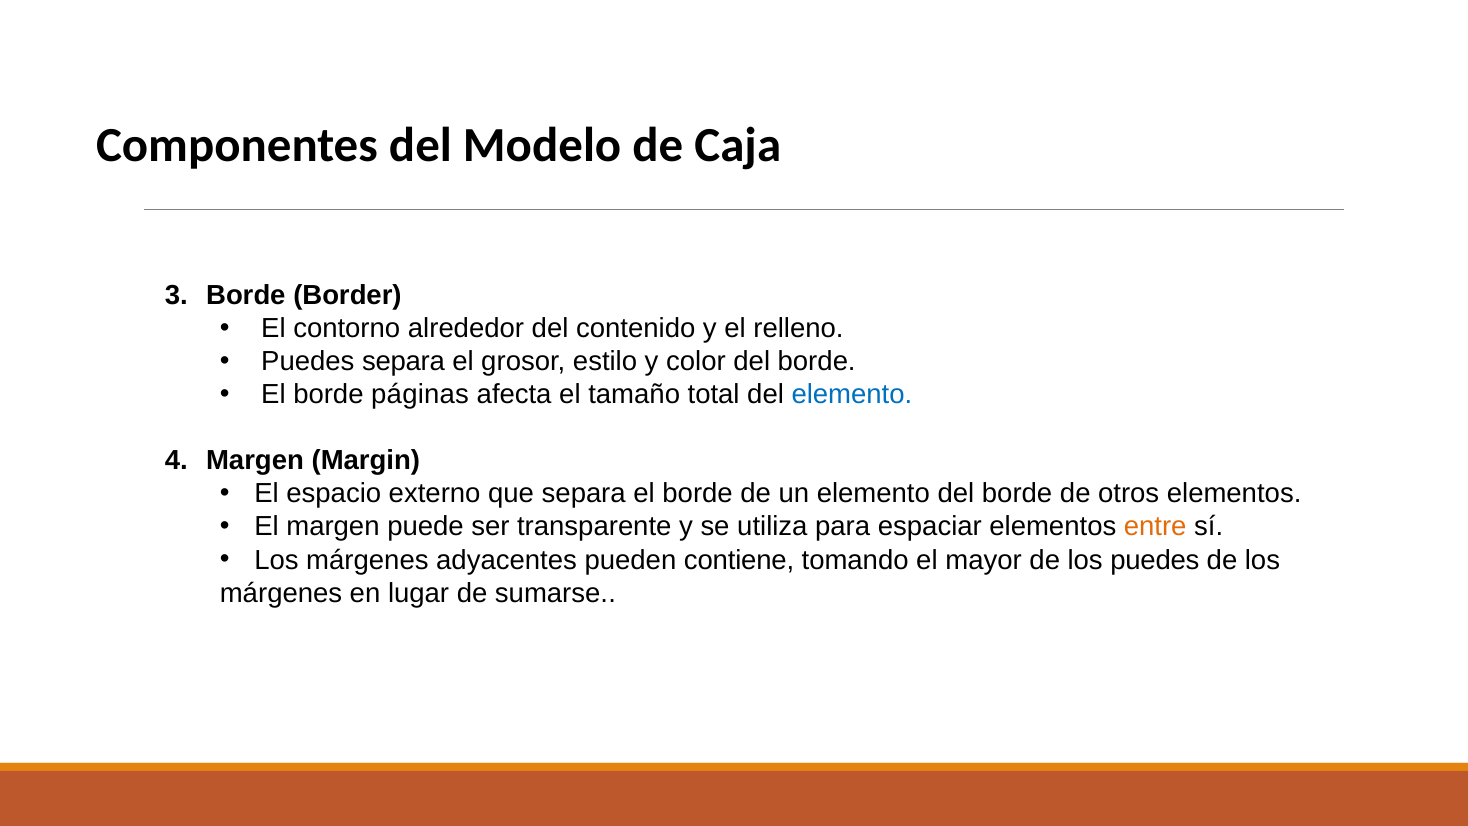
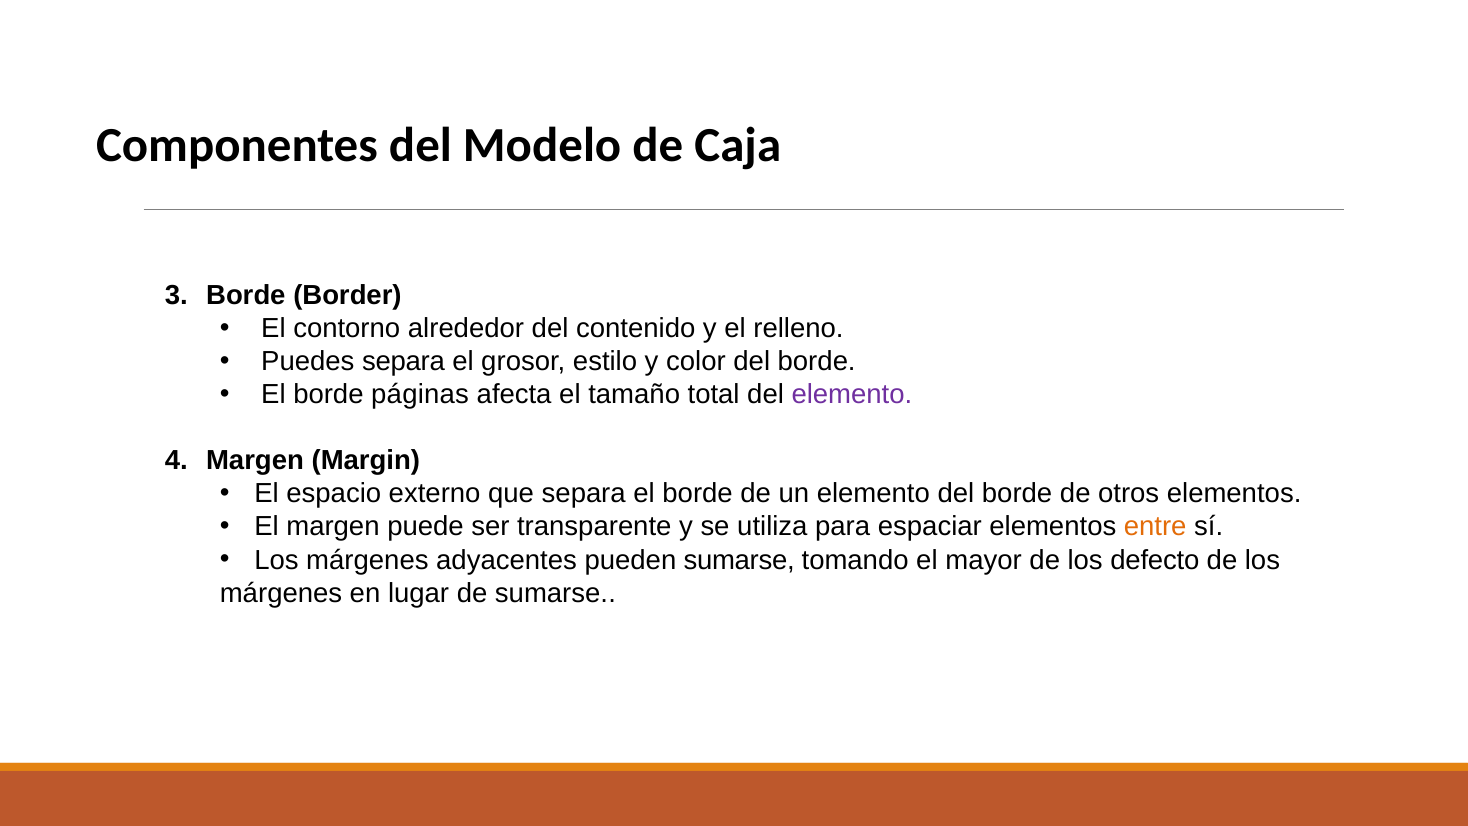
elemento colour: blue -> purple (852, 395)
pueden contiene: contiene -> sumarse (739, 560)
los puedes: puedes -> defecto (1155, 560)
